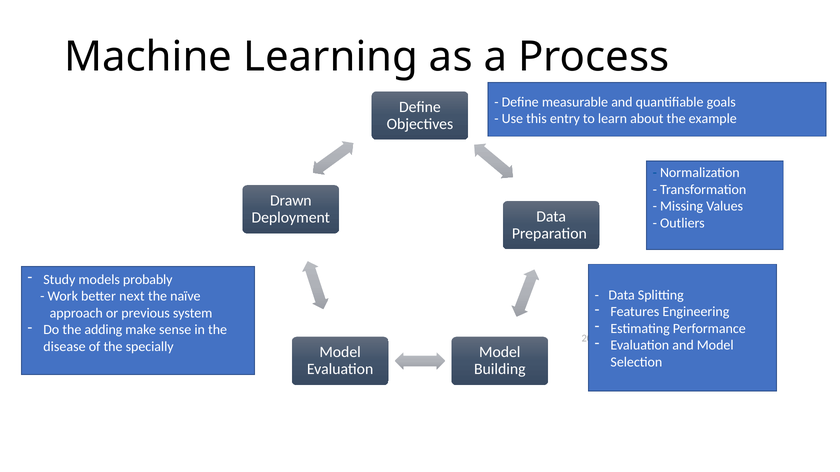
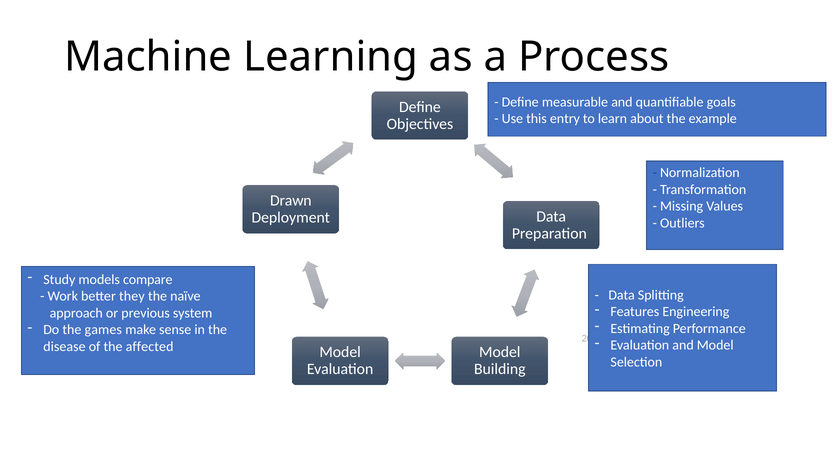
probably: probably -> compare (148, 280)
next: next -> they (132, 297)
adding: adding -> games (103, 330)
specially: specially -> affected (150, 347)
